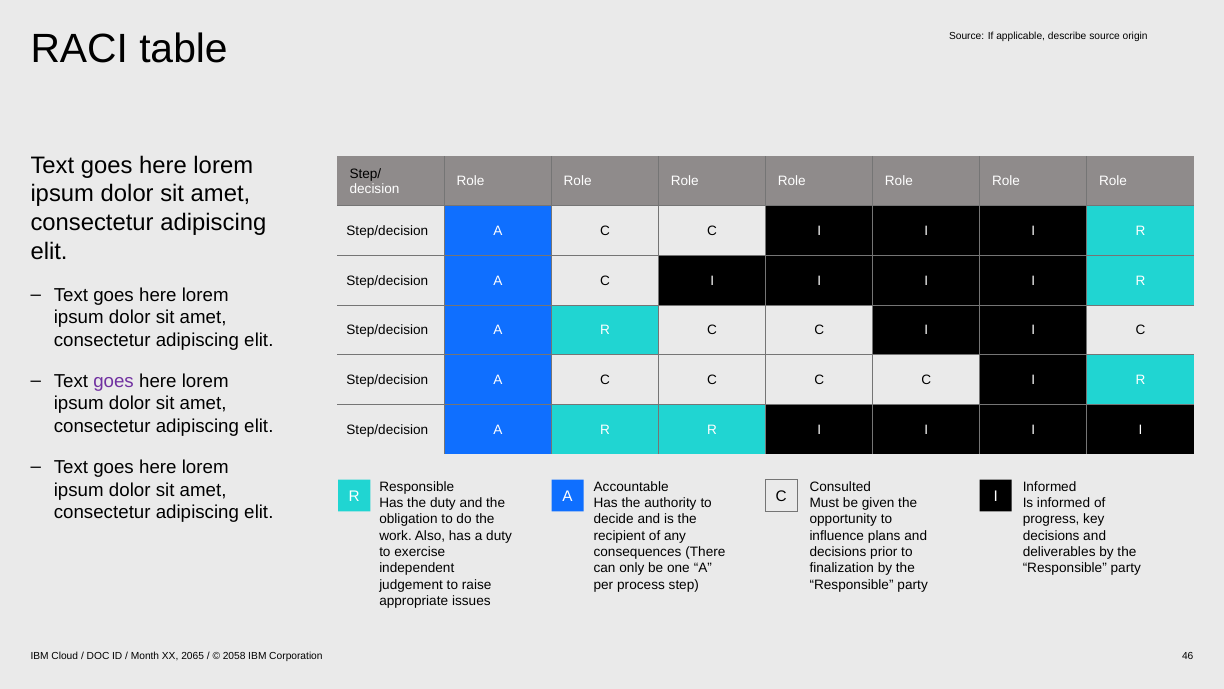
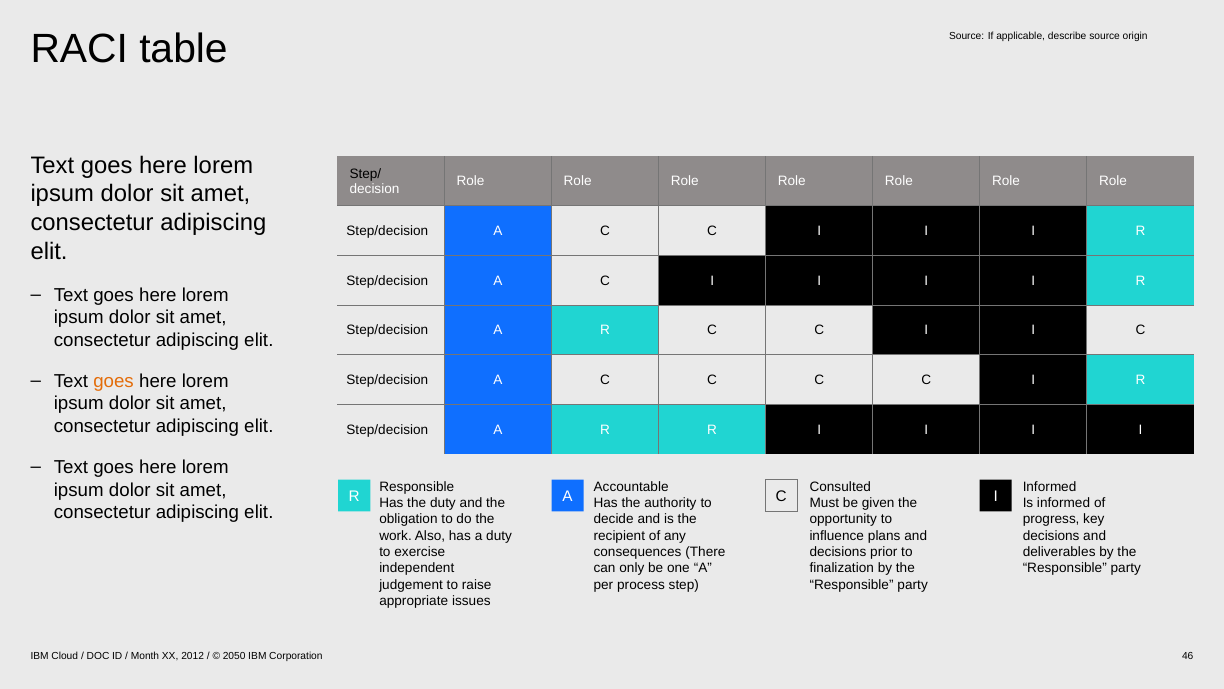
goes colour: purple -> orange (114, 381)
2065: 2065 -> 2012 (193, 656)
2058: 2058 -> 2050 (234, 656)
